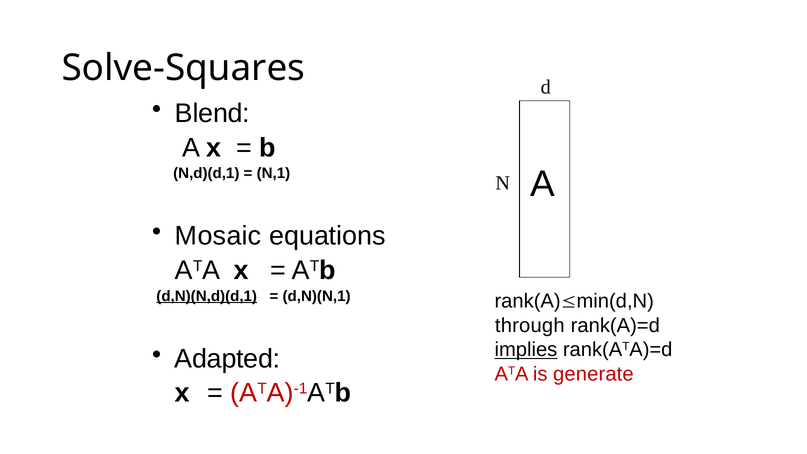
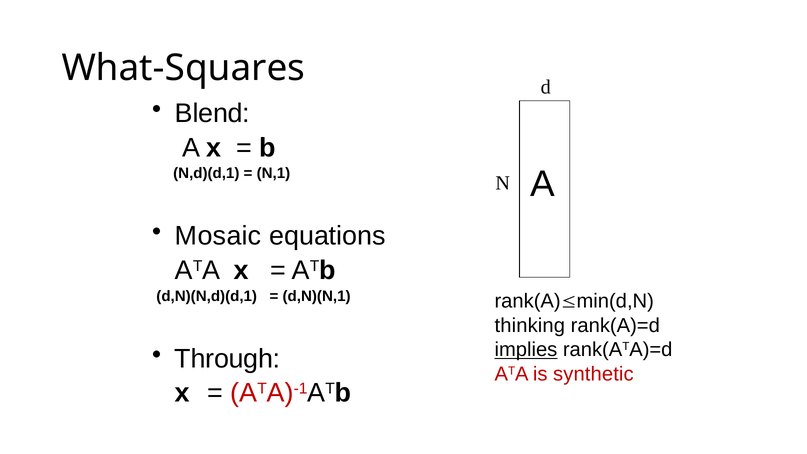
Solve-Squares: Solve-Squares -> What-Squares (183, 68)
d,N)(N,d)(d,1 underline: present -> none (207, 296)
through: through -> thinking (530, 325)
Adapted: Adapted -> Through (227, 359)
generate: generate -> synthetic (593, 374)
